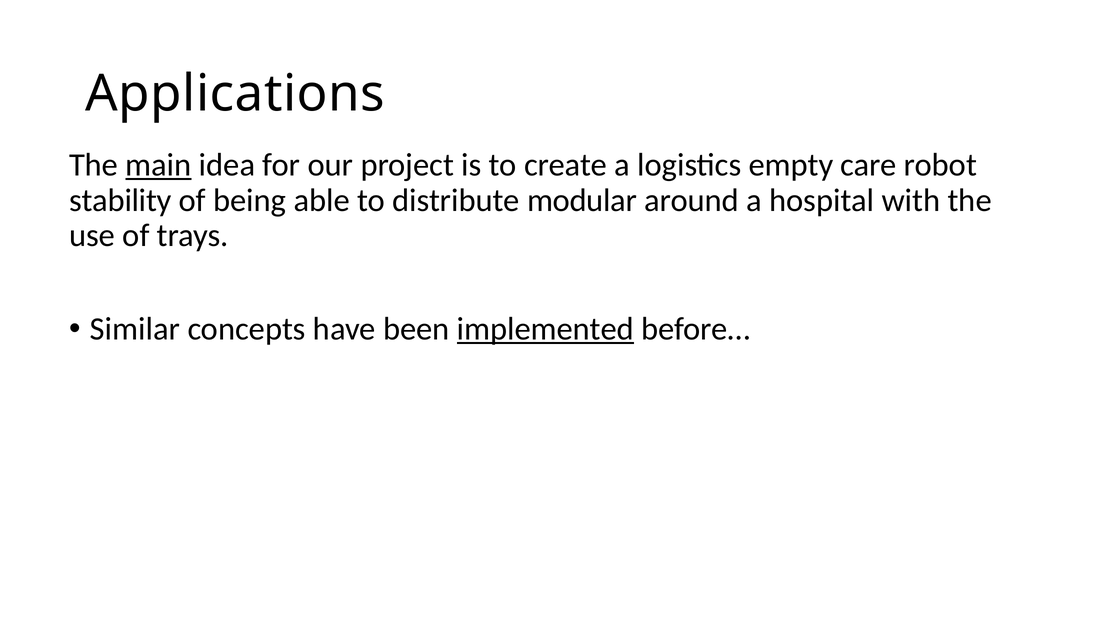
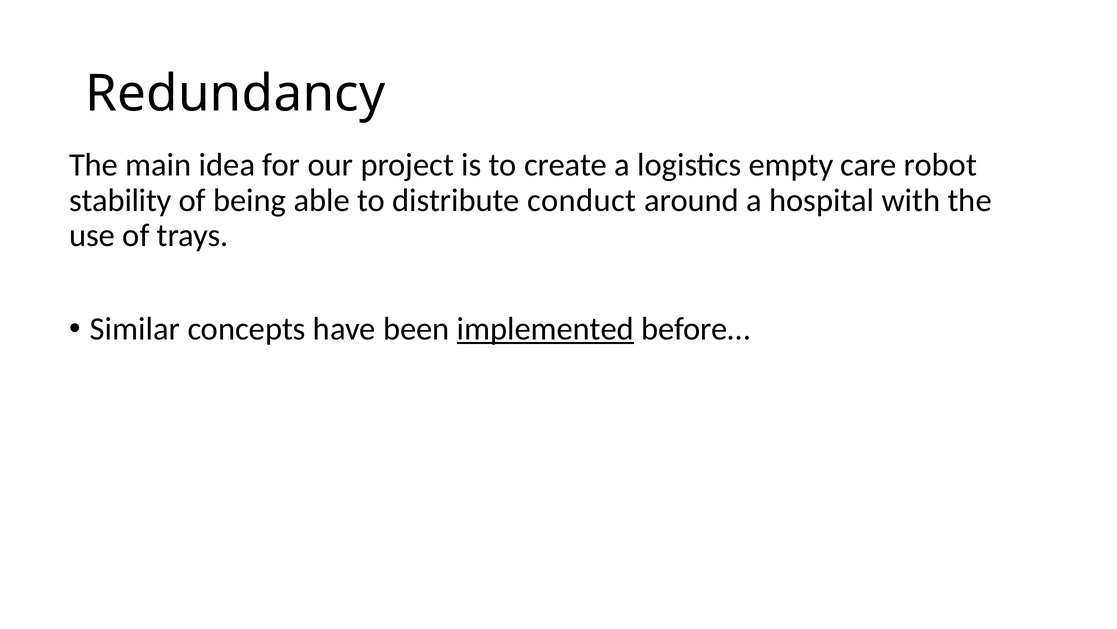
Applications: Applications -> Redundancy (235, 94)
main underline: present -> none (158, 165)
modular: modular -> conduct (582, 200)
